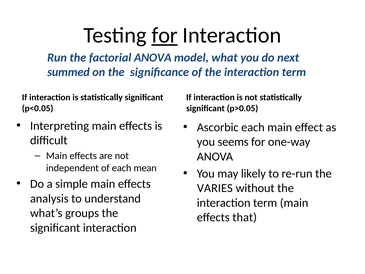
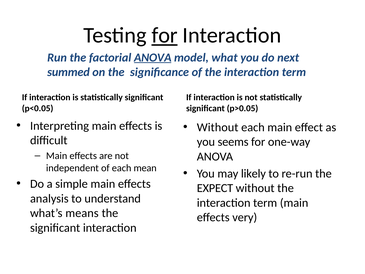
ANOVA underline: none -> present (153, 57)
Ascorbic: Ascorbic -> Without (218, 127)
VARIES: VARIES -> EXPECT (215, 188)
groups: groups -> means (82, 213)
that: that -> very (245, 217)
